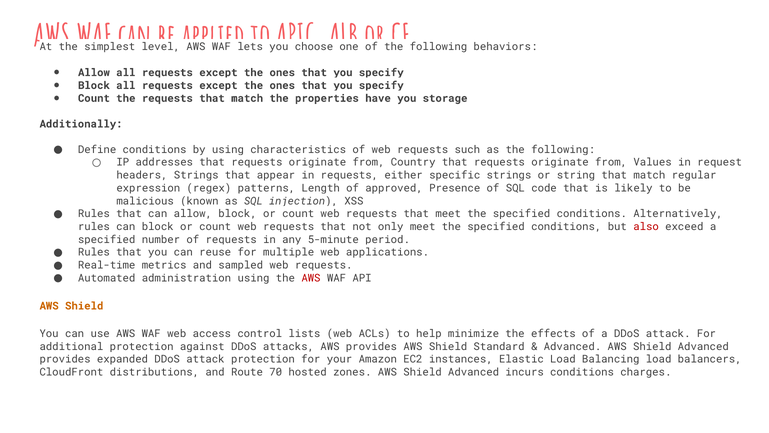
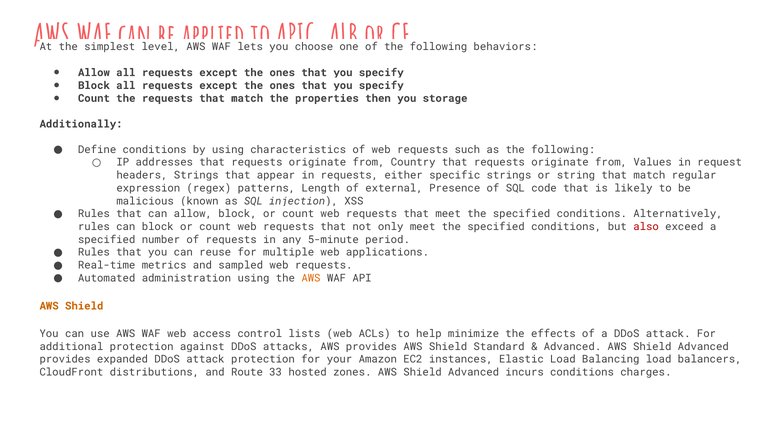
have: have -> then (378, 98)
approved: approved -> external (394, 188)
AWS colour: red -> orange (311, 278)
70: 70 -> 33 (276, 372)
